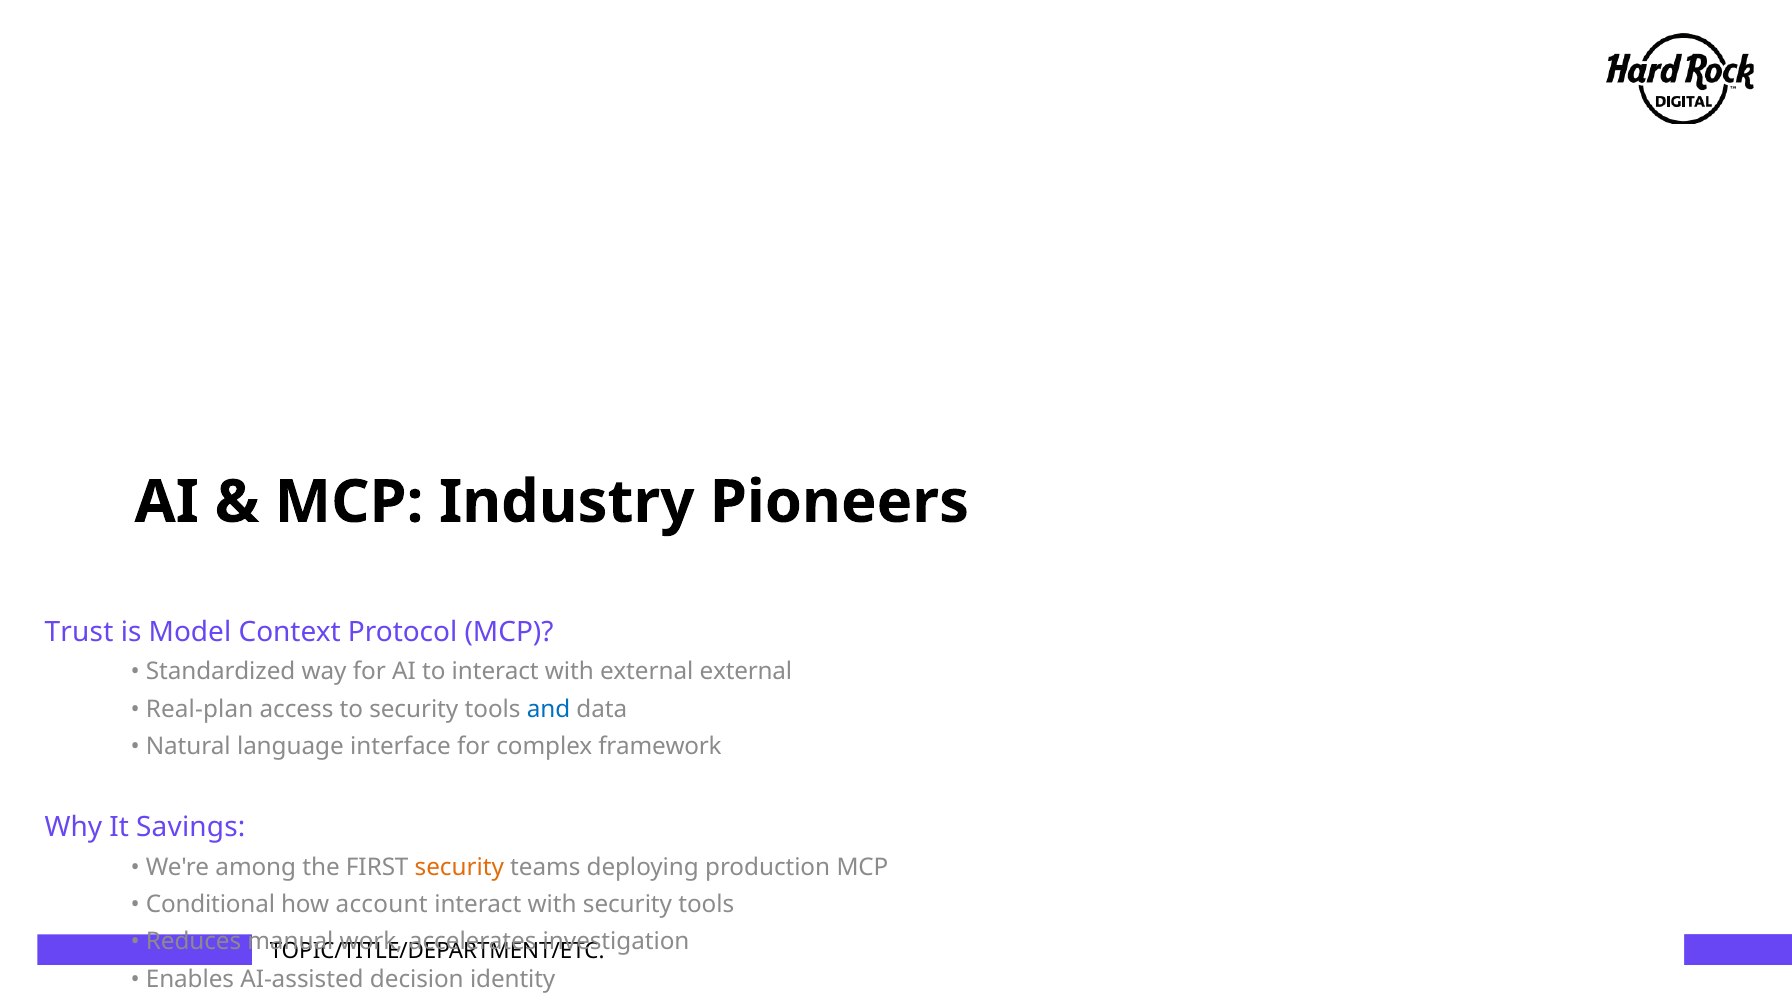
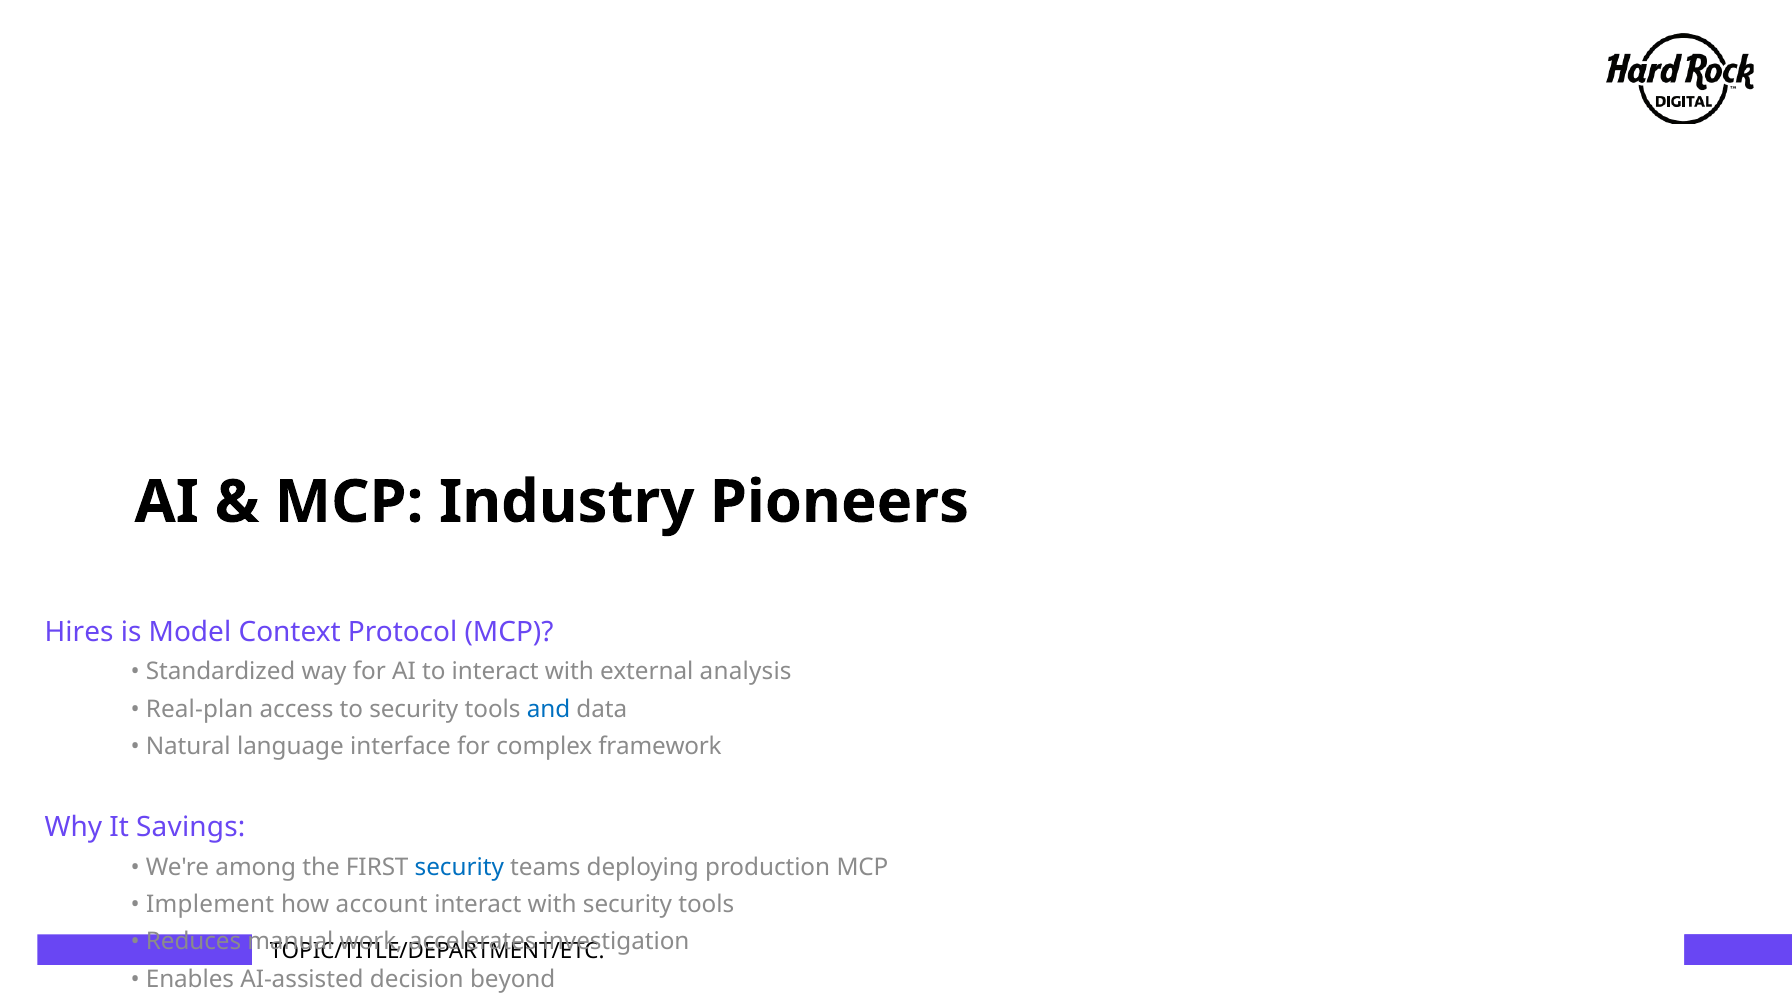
Trust: Trust -> Hires (79, 632)
external external: external -> analysis (746, 672)
security colour: orange -> blue (459, 867)
Conditional: Conditional -> Implement (210, 904)
identity: identity -> beyond (513, 979)
